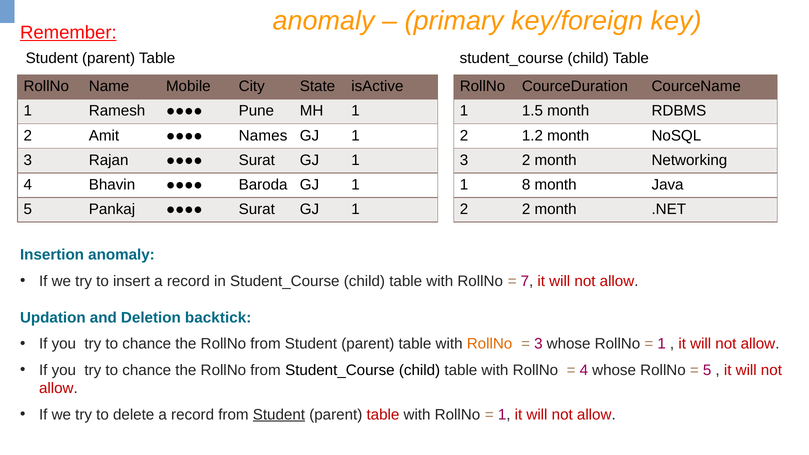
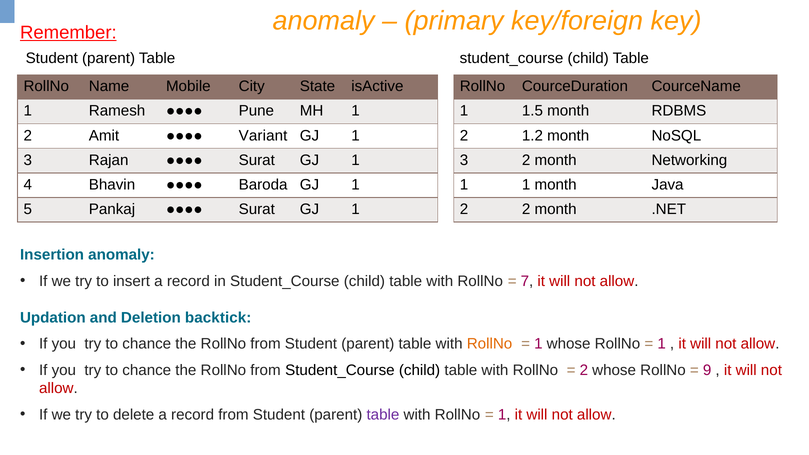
Names: Names -> Variant (263, 136)
1 8: 8 -> 1 (526, 185)
3: 3 -> 1 (538, 344)
4: 4 -> 2 (584, 370)
5: 5 -> 9 (707, 370)
Student underline: present -> none (279, 415)
table colour: red -> purple (383, 415)
